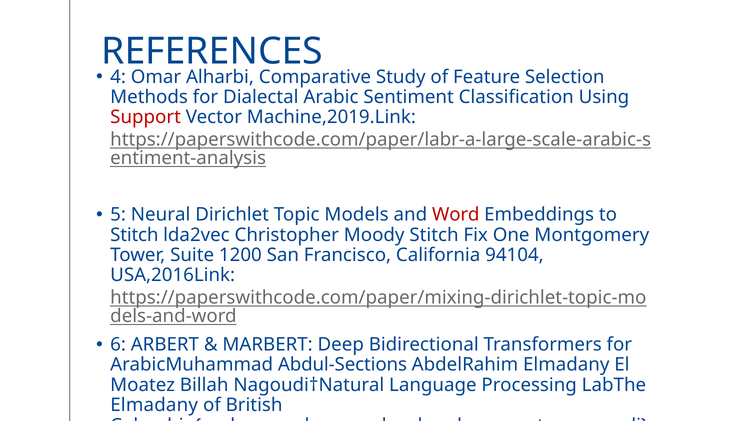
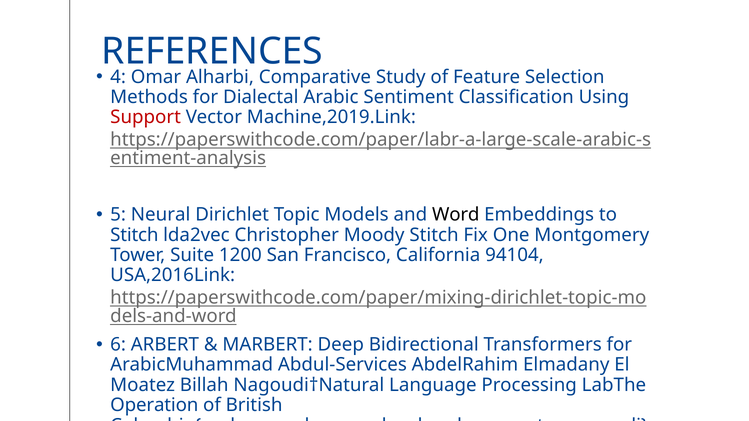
Word colour: red -> black (456, 215)
Abdul-Sections: Abdul-Sections -> Abdul-Services (342, 365)
Elmadany: Elmadany -> Operation (154, 406)
